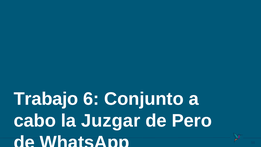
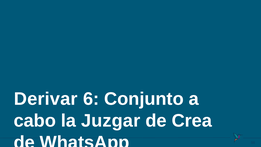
Trabajo: Trabajo -> Derivar (46, 99)
Pero: Pero -> Crea (192, 121)
